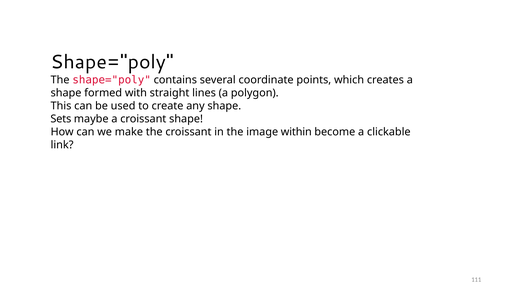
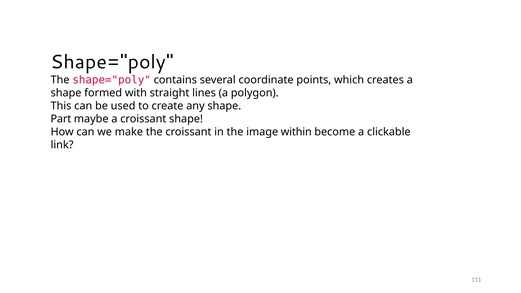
Sets: Sets -> Part (61, 119)
